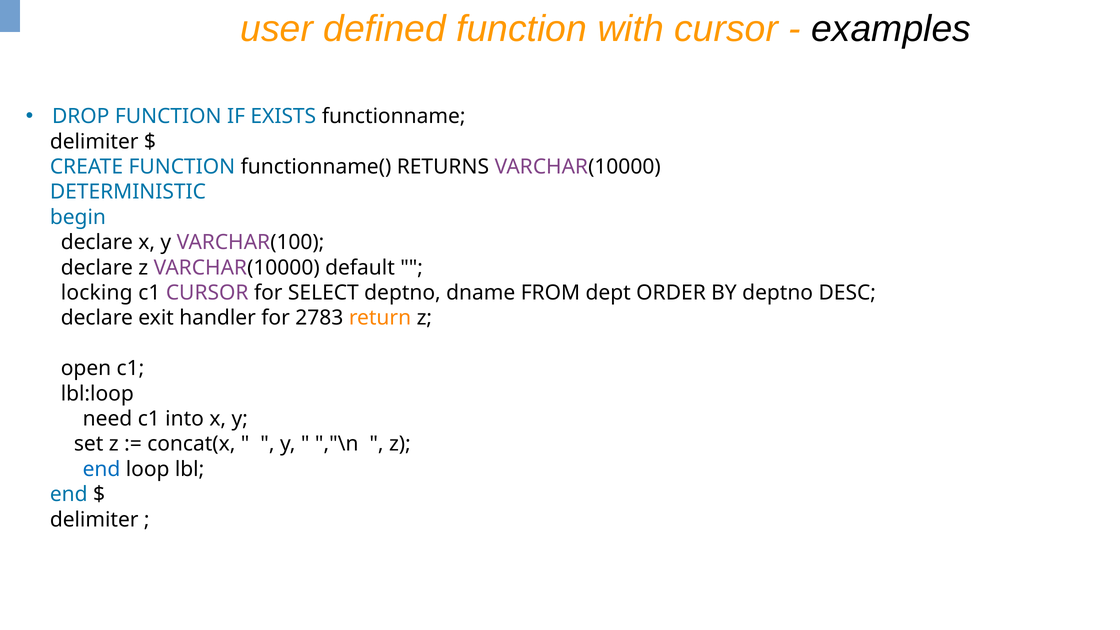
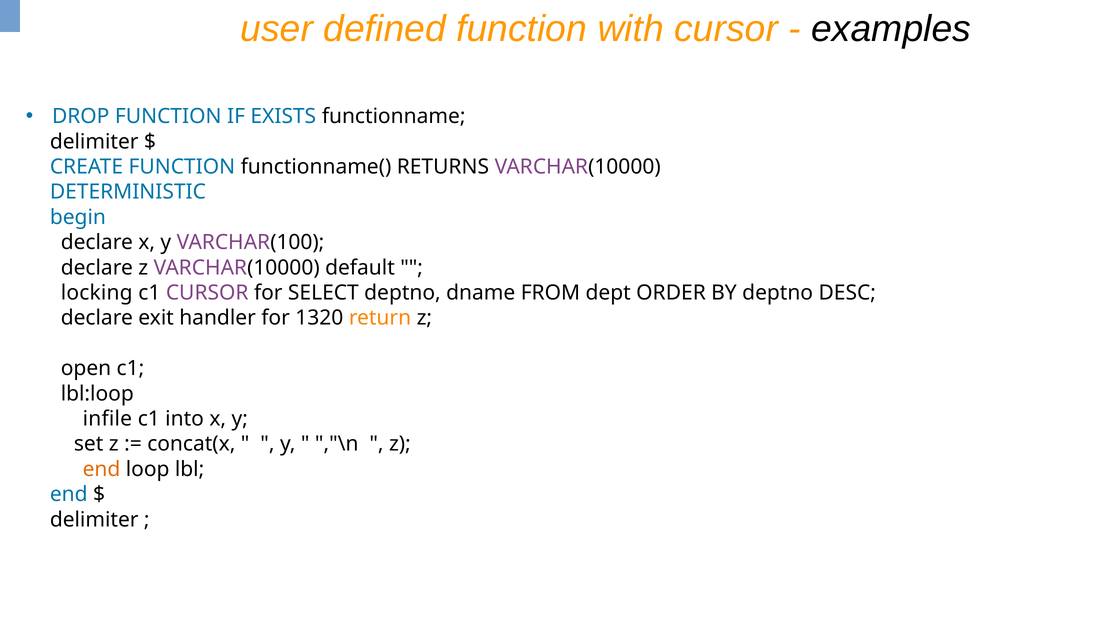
2783: 2783 -> 1320 (319, 318)
need: need -> infile (107, 419)
end colour: blue -> orange (102, 469)
